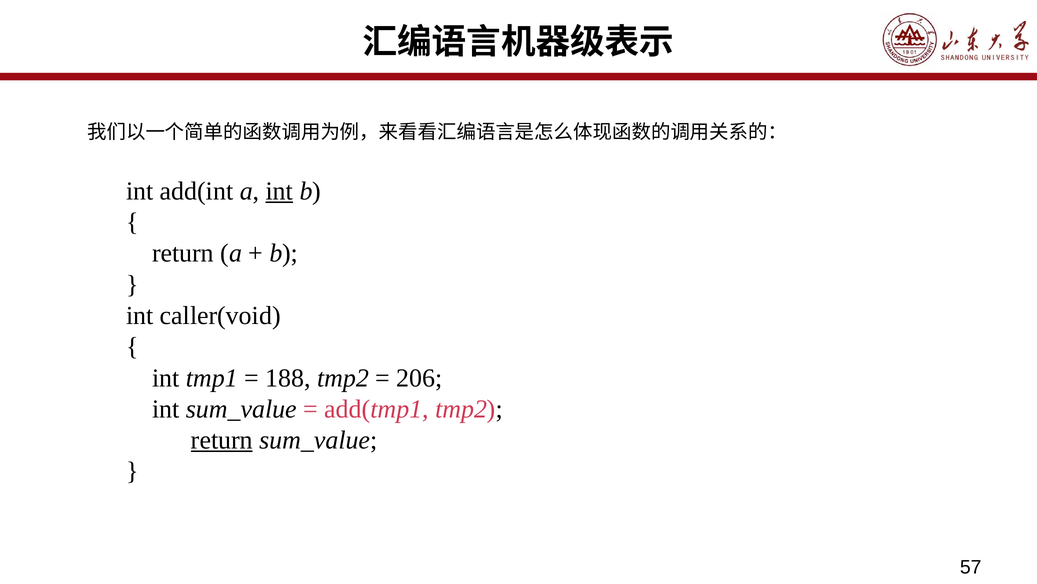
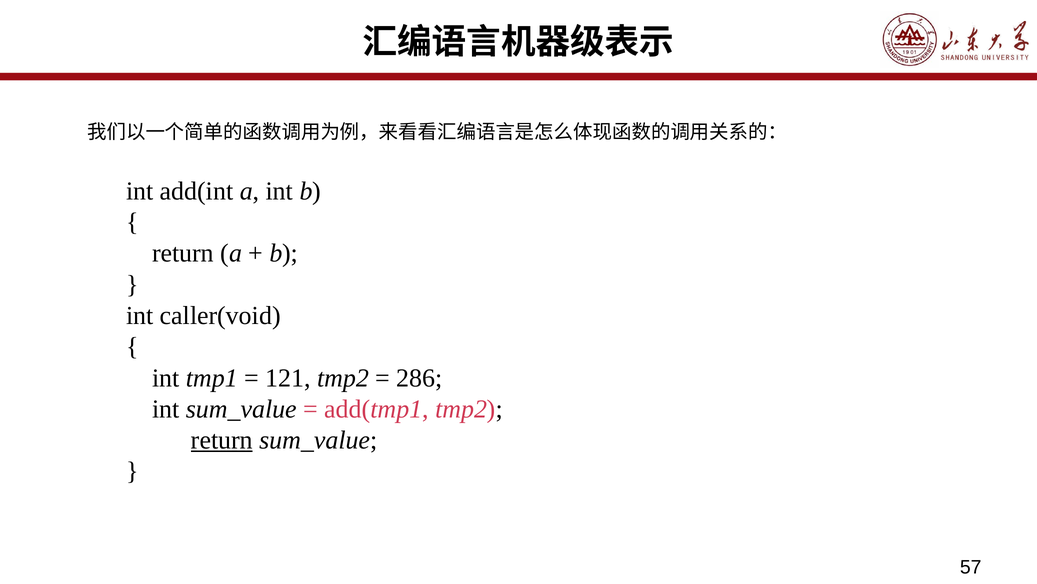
int underline: present -> none (279, 191)
188: 188 -> 121 (288, 378)
206: 206 -> 286 (419, 378)
